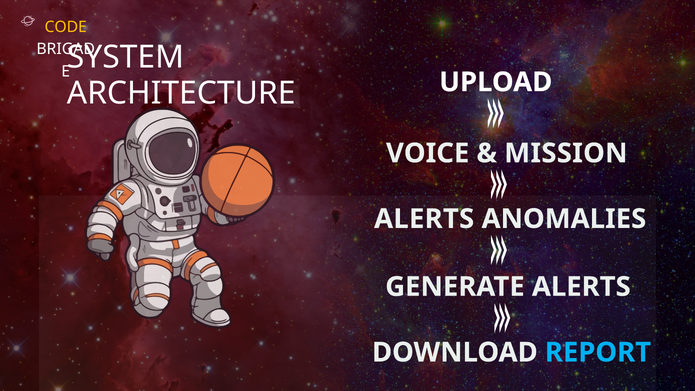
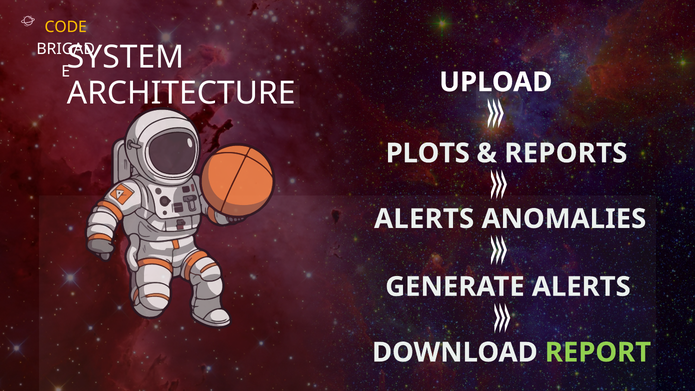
VOICE: VOICE -> PLOTS (428, 153)
MISSION: MISSION -> REPORTS (566, 153)
REPORT colour: light blue -> light green (598, 352)
